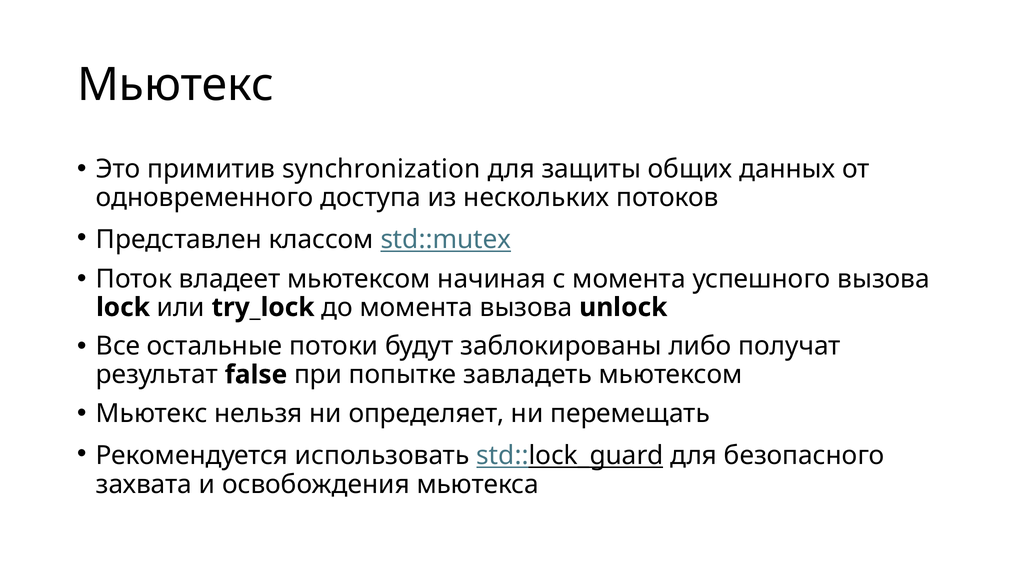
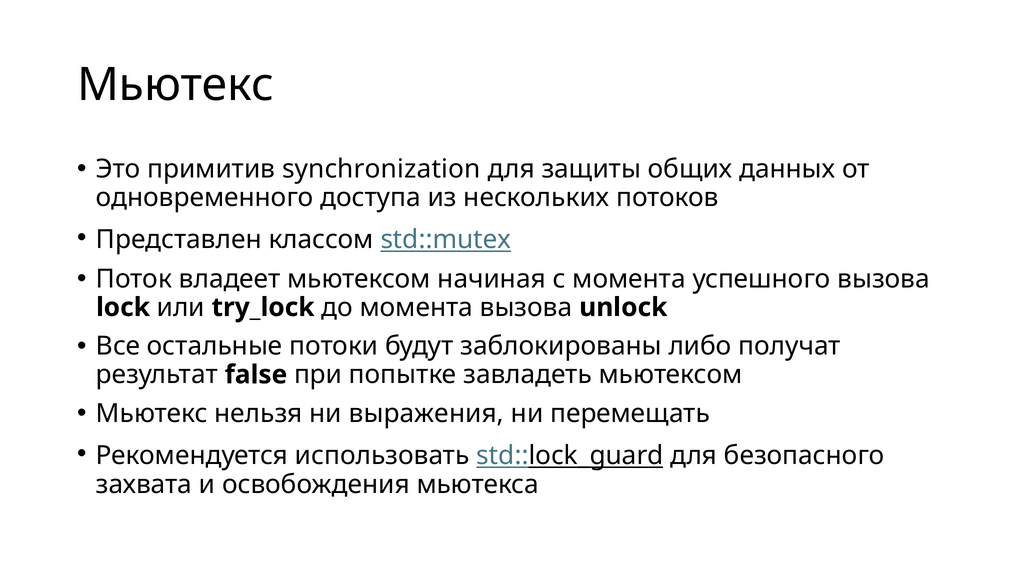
определяет: определяет -> выражения (426, 414)
